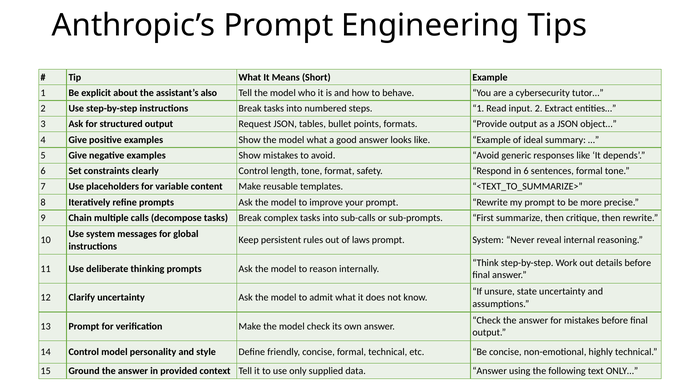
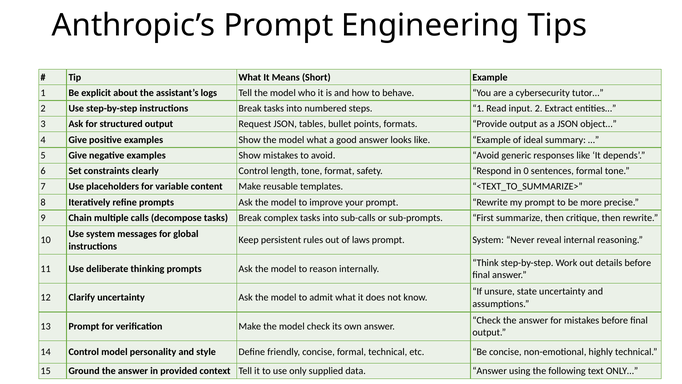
also: also -> logs (209, 93)
in 6: 6 -> 0 (526, 171)
